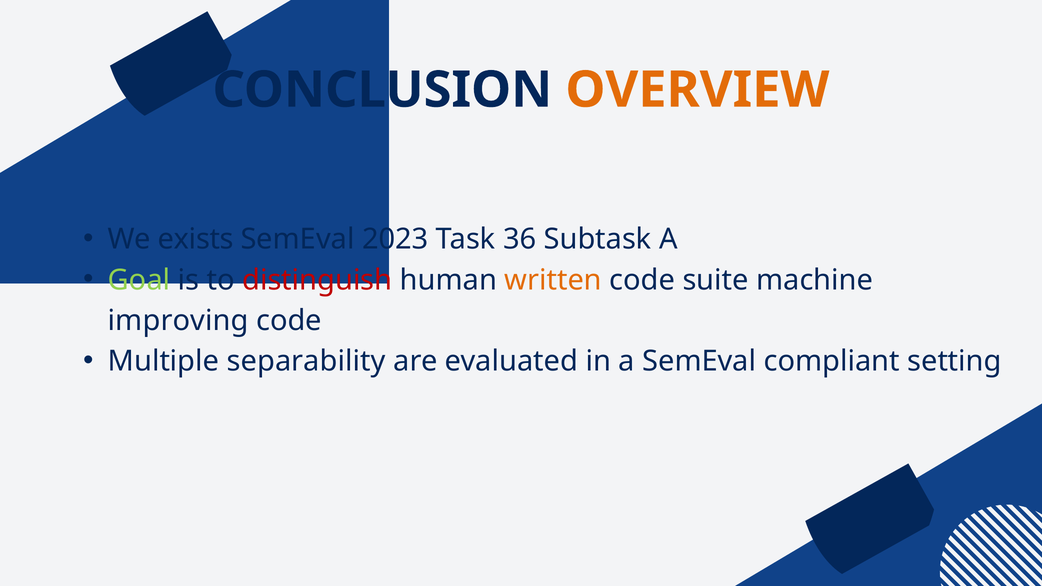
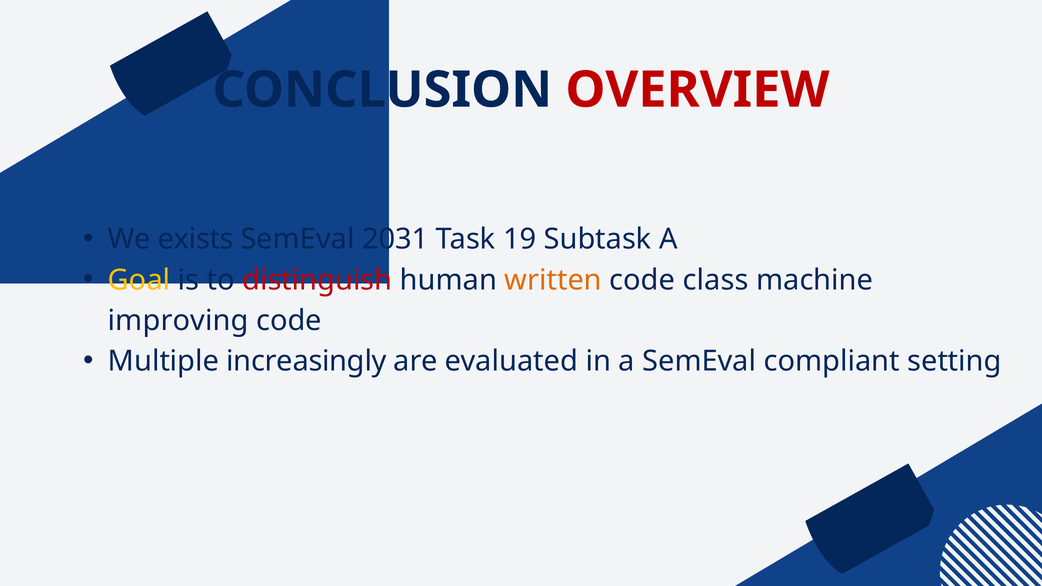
OVERVIEW colour: orange -> red (697, 90)
2023: 2023 -> 2031 (395, 239)
36: 36 -> 19 (520, 239)
Goal colour: light green -> yellow (139, 280)
suite: suite -> class (716, 280)
separability: separability -> increasingly (306, 361)
